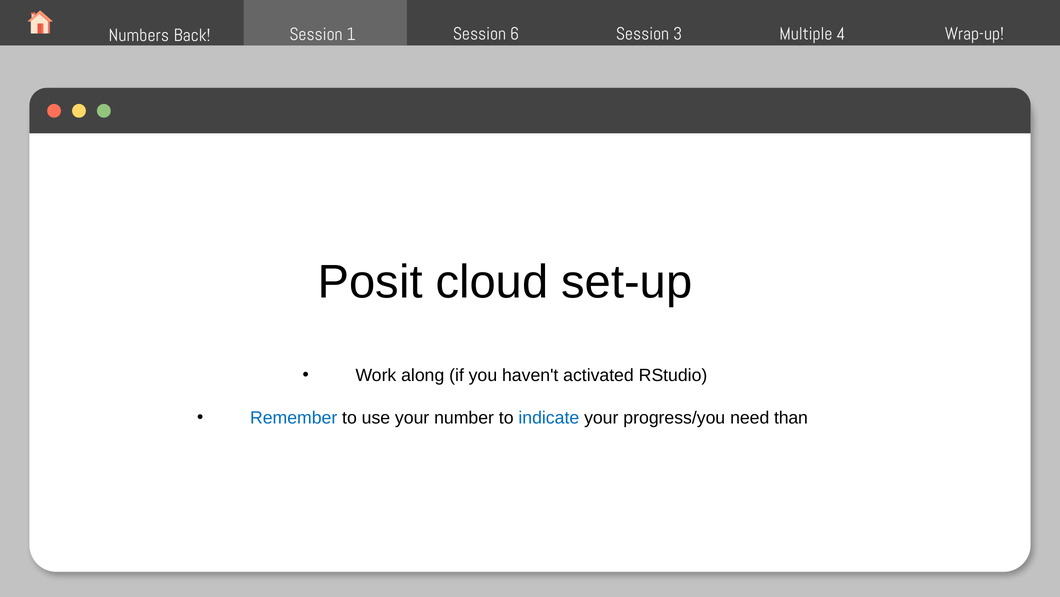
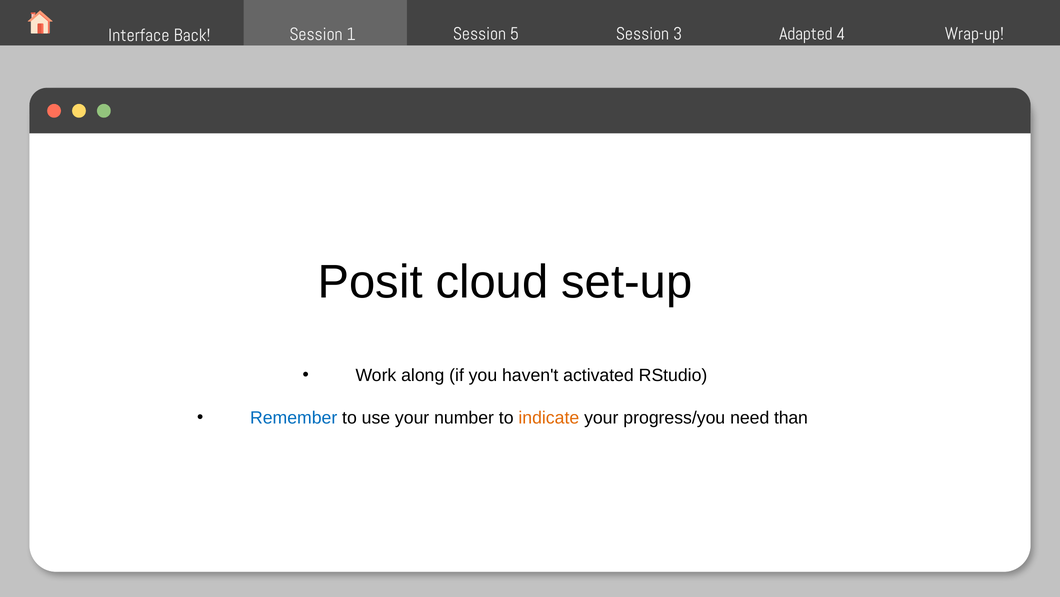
Numbers: Numbers -> Interface (139, 35)
6: 6 -> 5 (514, 34)
Multiple: Multiple -> Adapted (806, 34)
indicate colour: blue -> orange (549, 418)
